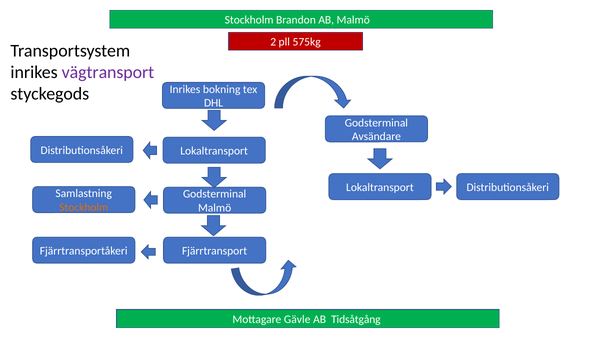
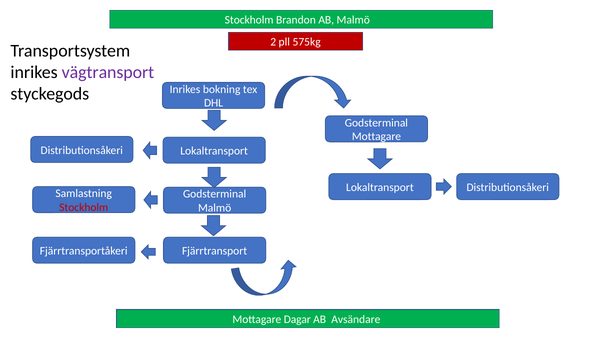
Avsändare: Avsändare -> Mottagare (376, 136)
Stockholm colour: orange -> red (84, 207)
Gävle: Gävle -> Dagar (297, 319)
Tidsåtgång: Tidsåtgång -> Avsändare (356, 319)
